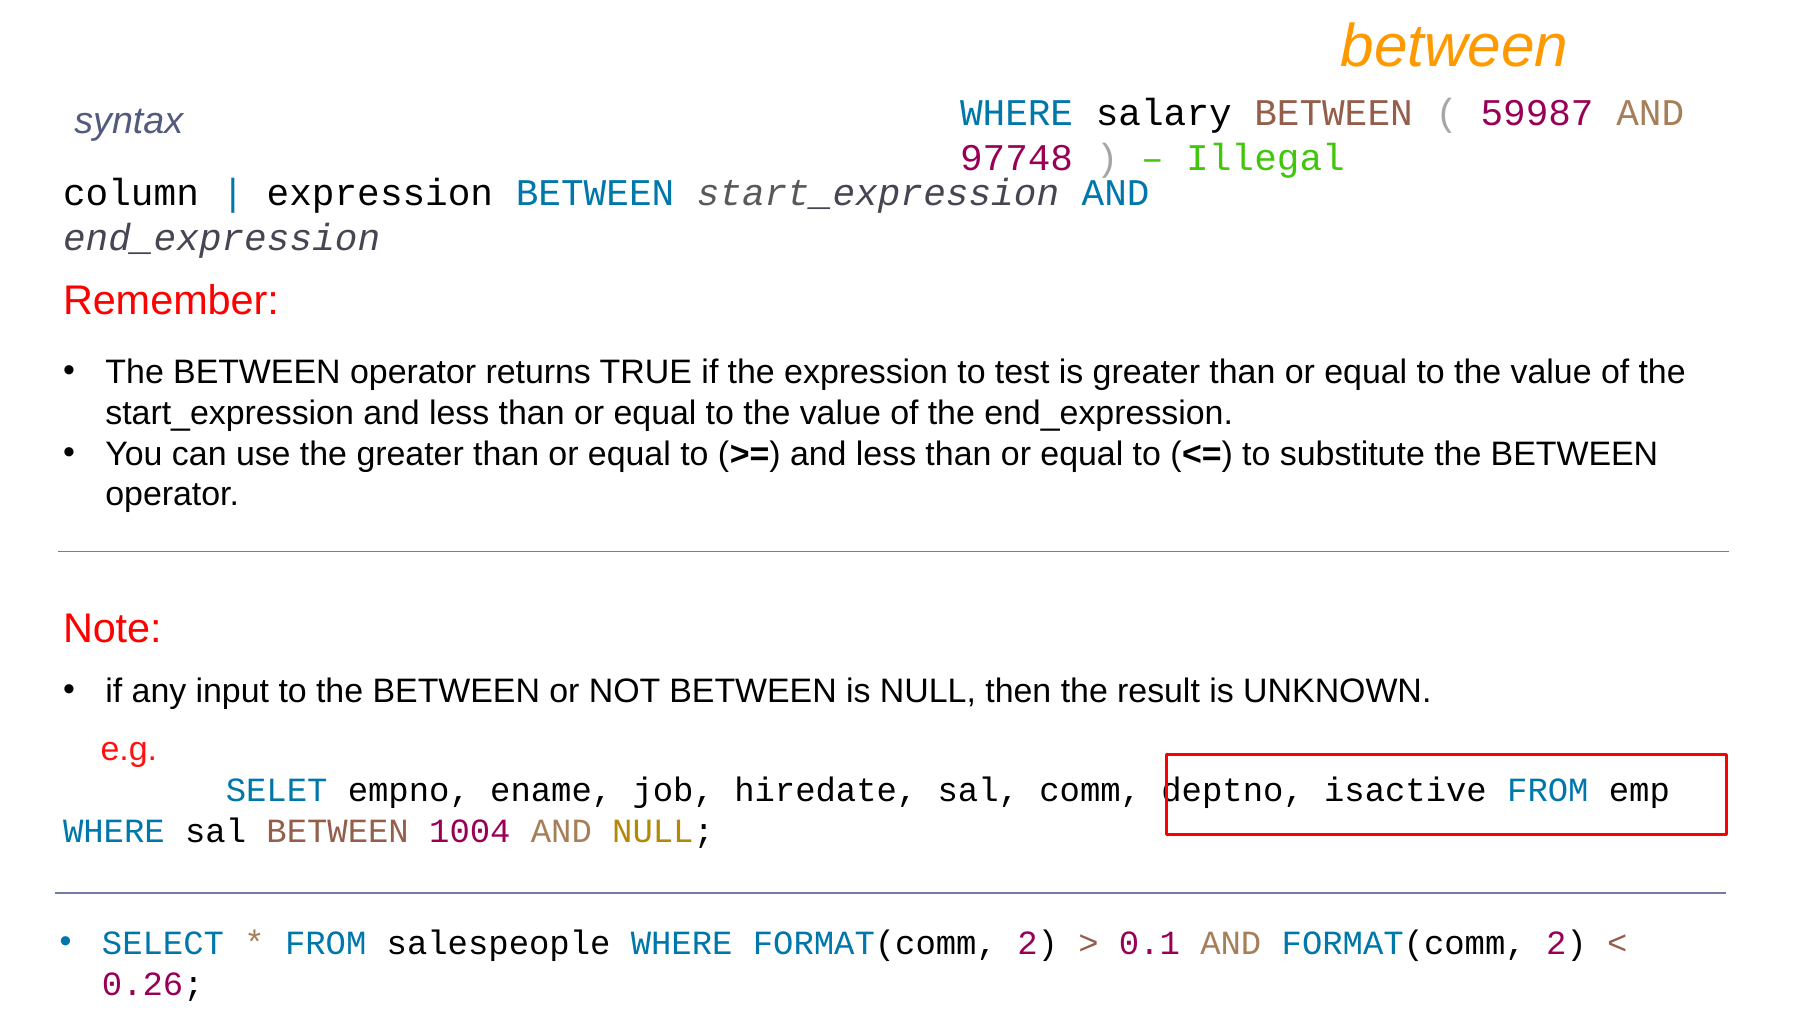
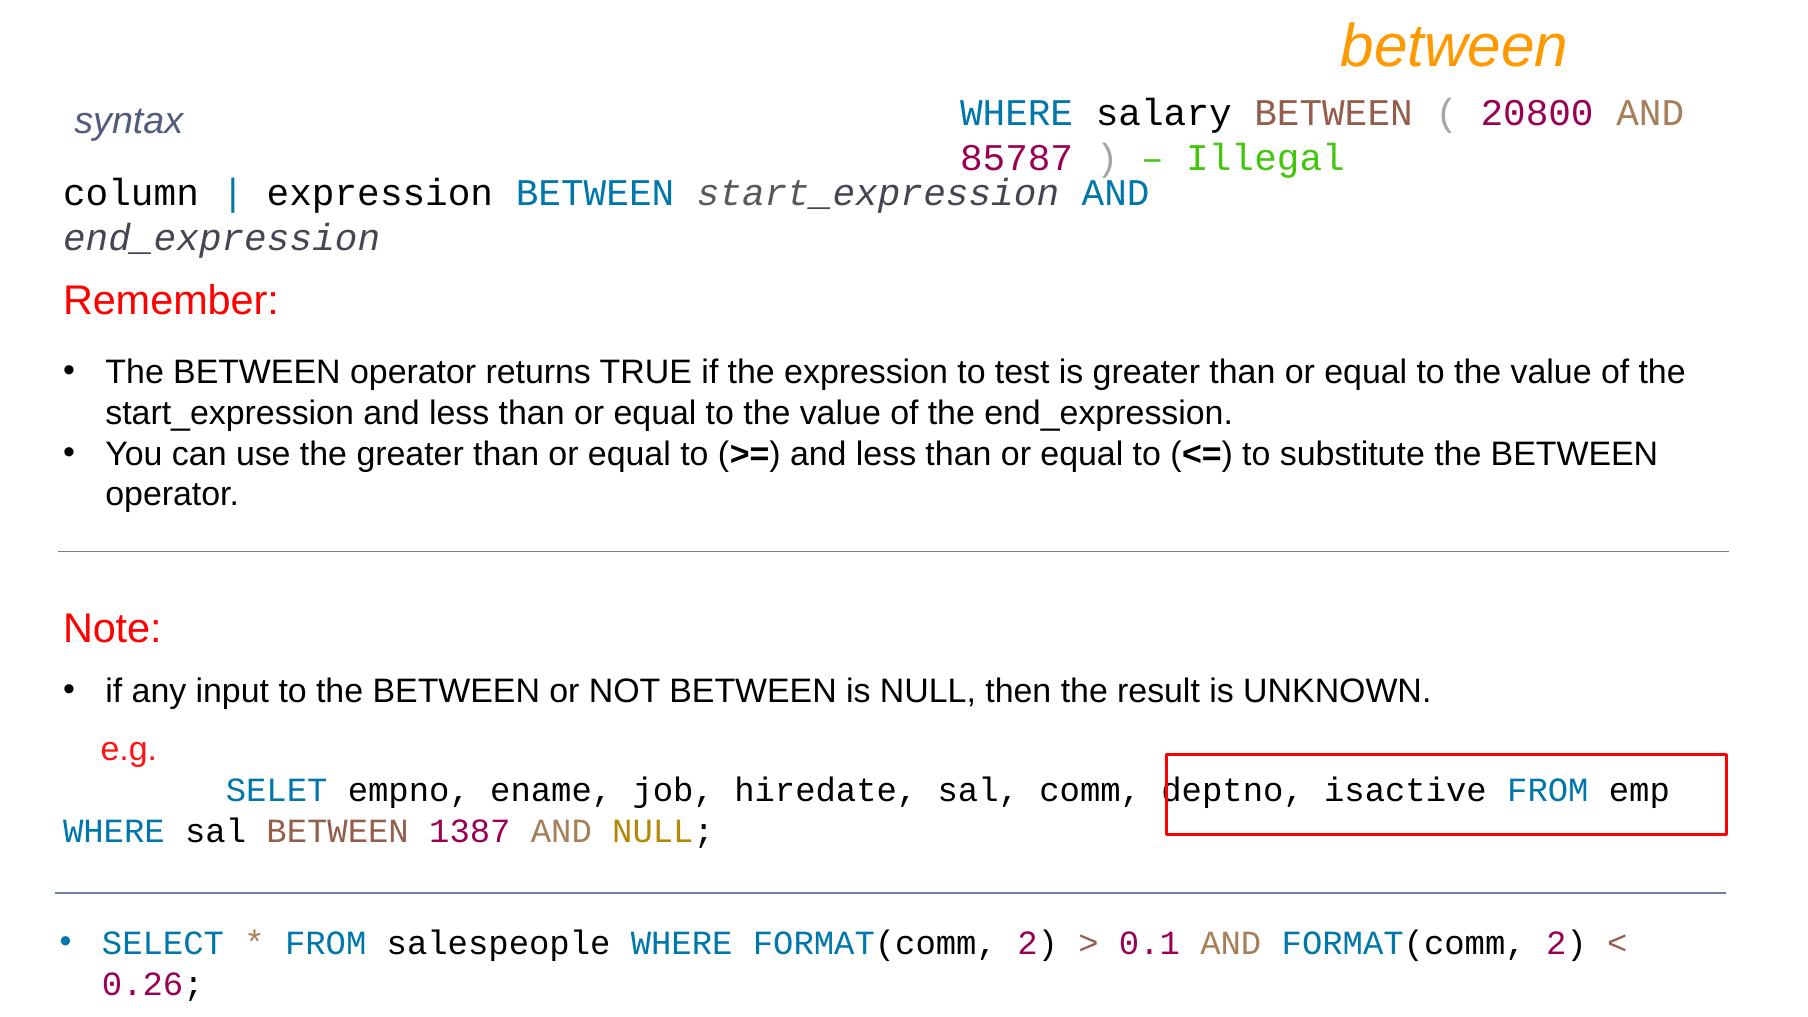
59987: 59987 -> 20800 (1537, 113)
97748: 97748 -> 85787 (1017, 158)
1004: 1004 -> 1387 (470, 831)
